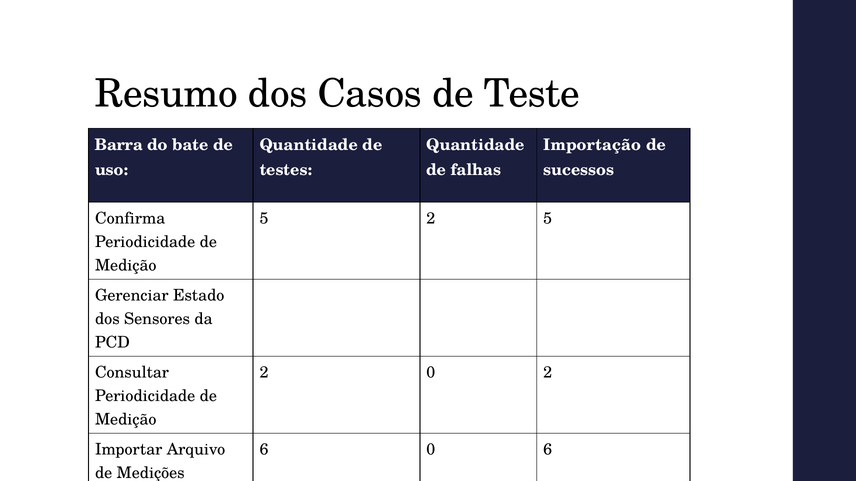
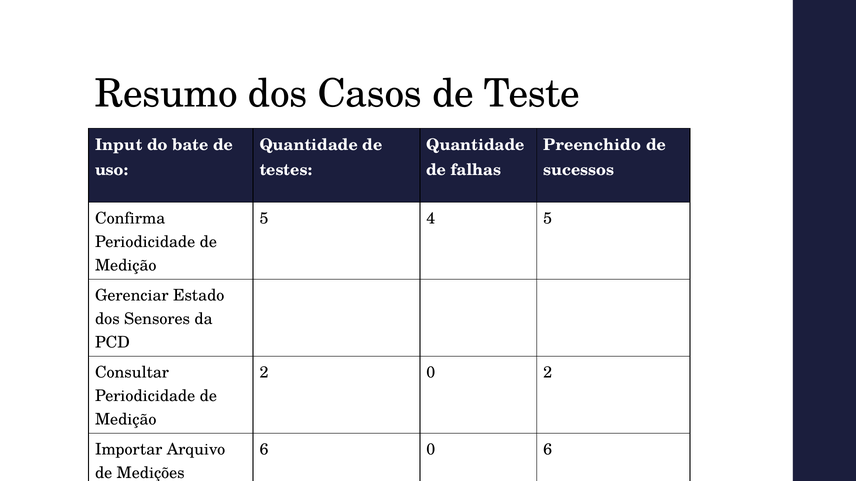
Barra: Barra -> Input (119, 145)
Importação: Importação -> Preenchido (592, 145)
5 2: 2 -> 4 (431, 219)
